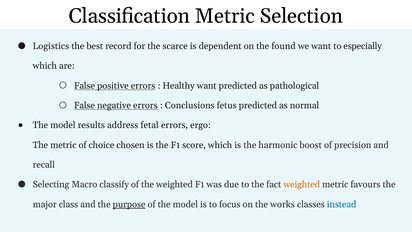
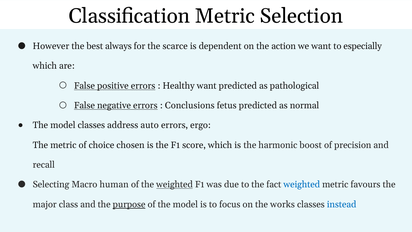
Logistics: Logistics -> However (51, 46)
record: record -> always (118, 46)
found: found -> action (284, 46)
model results: results -> classes (91, 125)
fetal: fetal -> auto (150, 125)
classify: classify -> human (114, 184)
weighted underline: none -> present (175, 184)
weighted colour: orange -> blue (302, 184)
